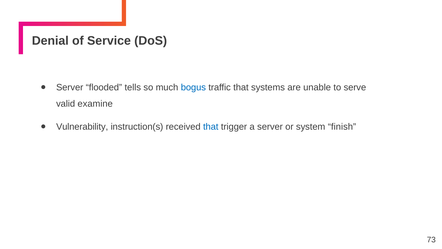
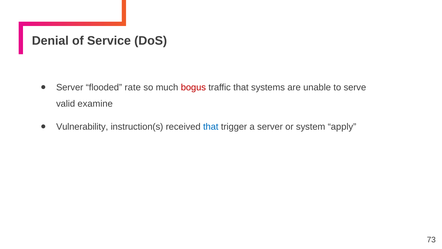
tells: tells -> rate (133, 87)
bogus colour: blue -> red (193, 87)
finish: finish -> apply (342, 126)
